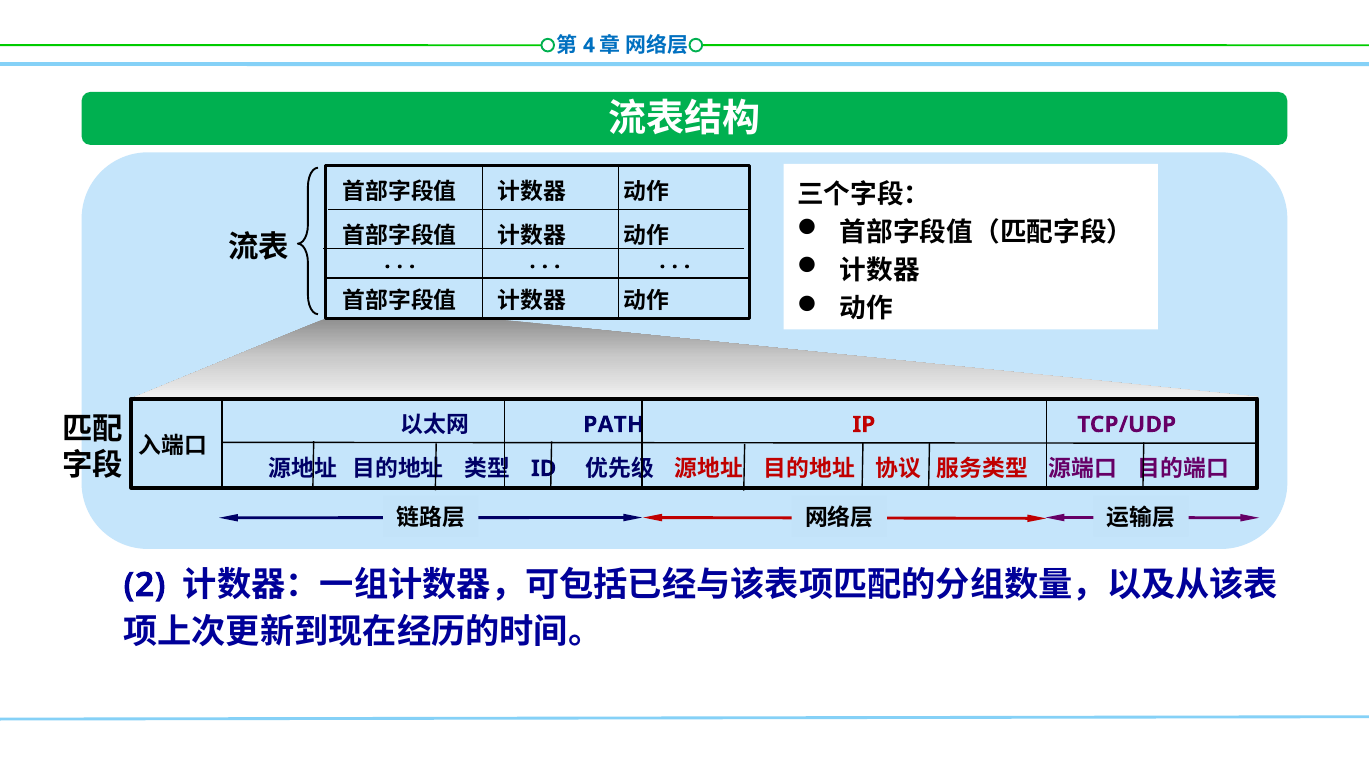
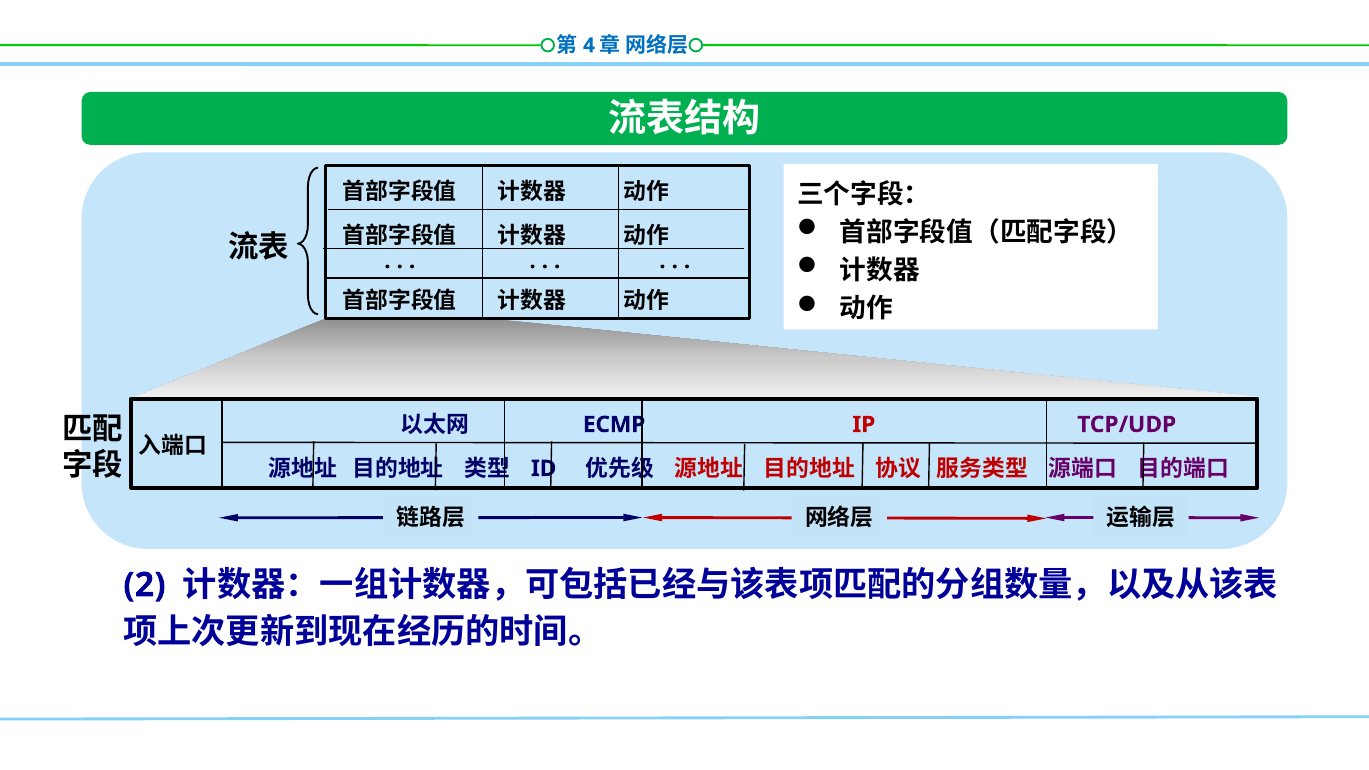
PATH: PATH -> ECMP (614, 425)
